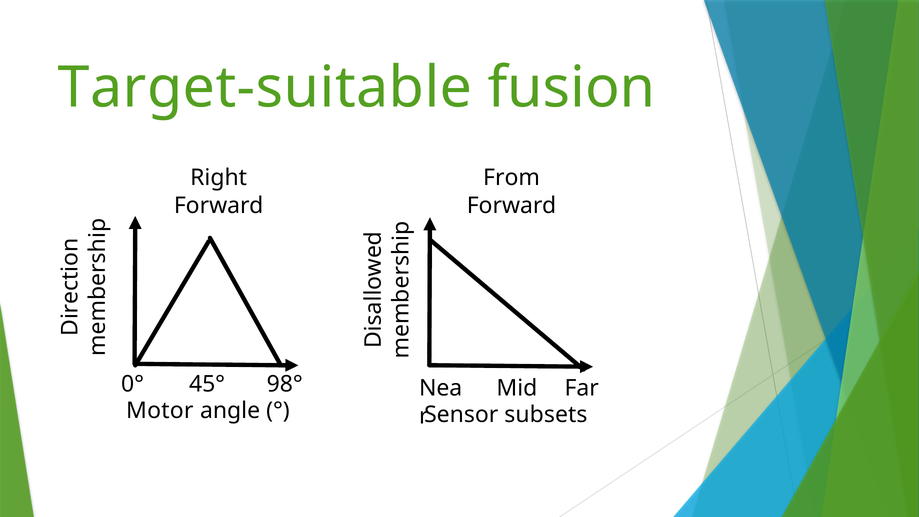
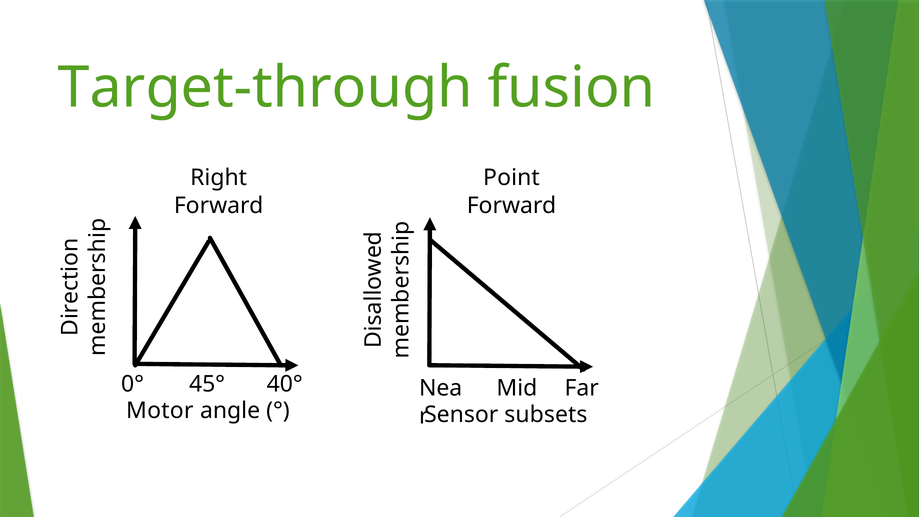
Target-suitable: Target-suitable -> Target-through (265, 88)
From: From -> Point (511, 178)
98°: 98° -> 40° (285, 384)
